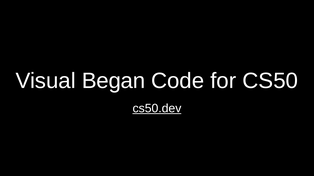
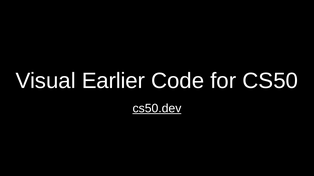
Began: Began -> Earlier (113, 81)
